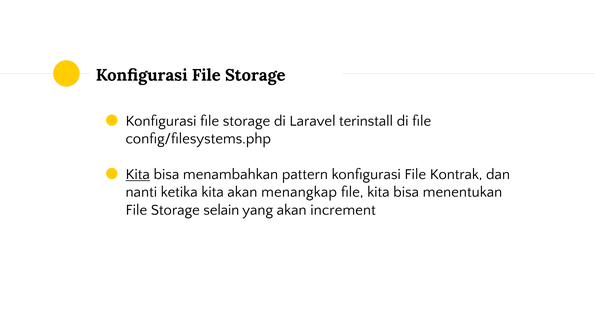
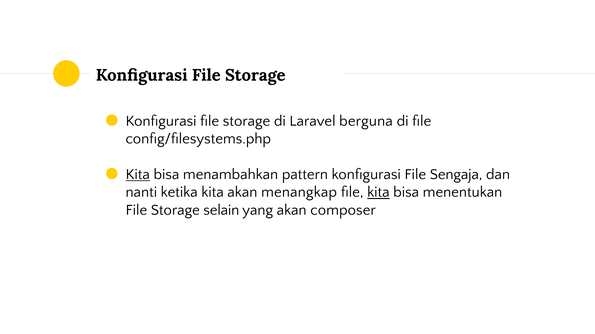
terinstall: terinstall -> berguna (366, 121)
Kontrak: Kontrak -> Sengaja (456, 175)
kita underline: none -> present (378, 192)
increment: increment -> composer (343, 210)
